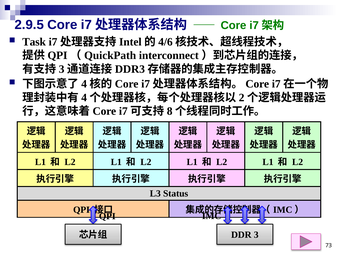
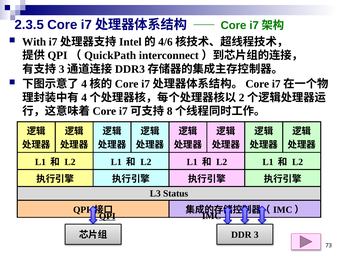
2.9.5: 2.9.5 -> 2.3.5 (29, 25)
Task: Task -> With (34, 42)
QPI underline: none -> present (107, 216)
